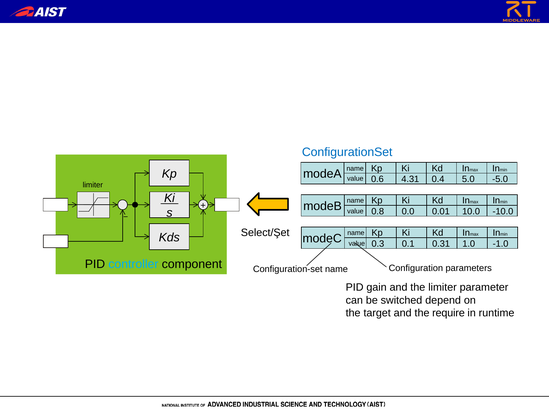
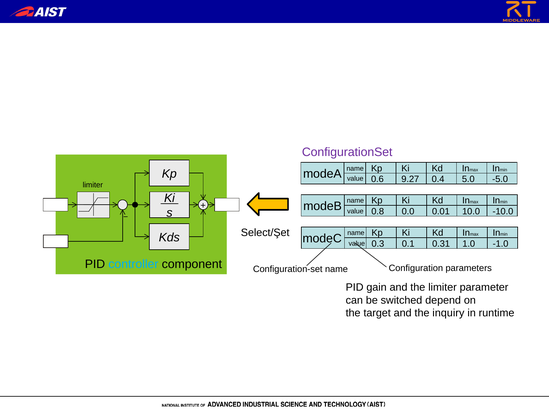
ConfigurationSet colour: blue -> purple (347, 152)
4.31: 4.31 -> 9.27 (410, 179)
require: require -> inquiry (448, 313)
